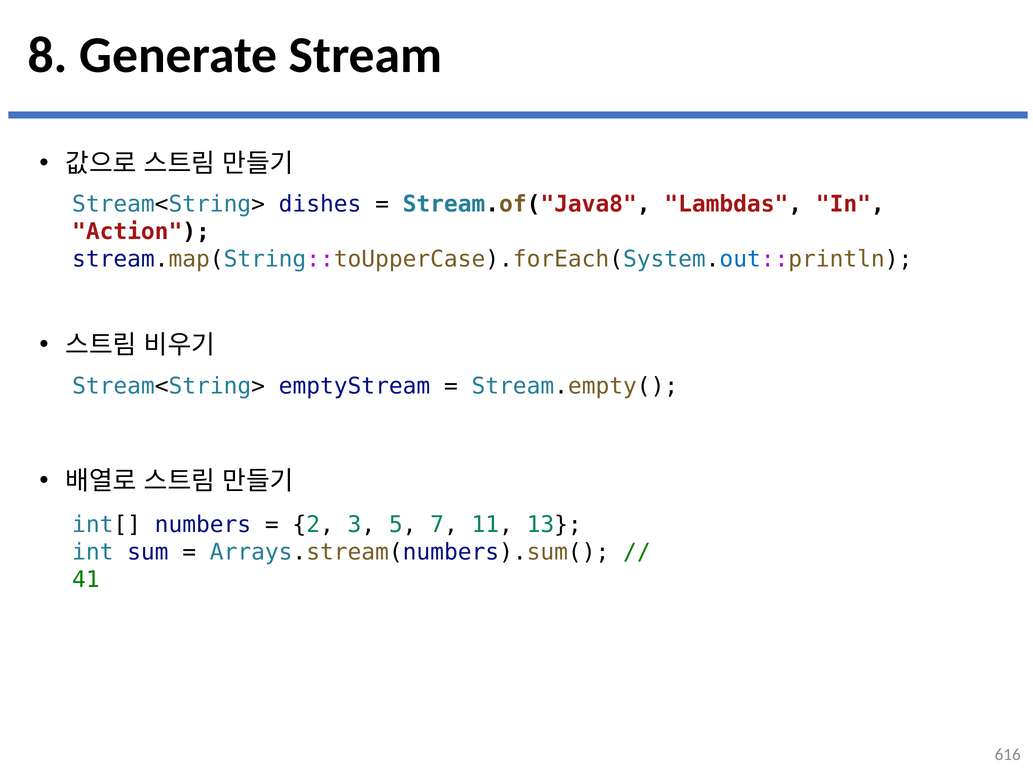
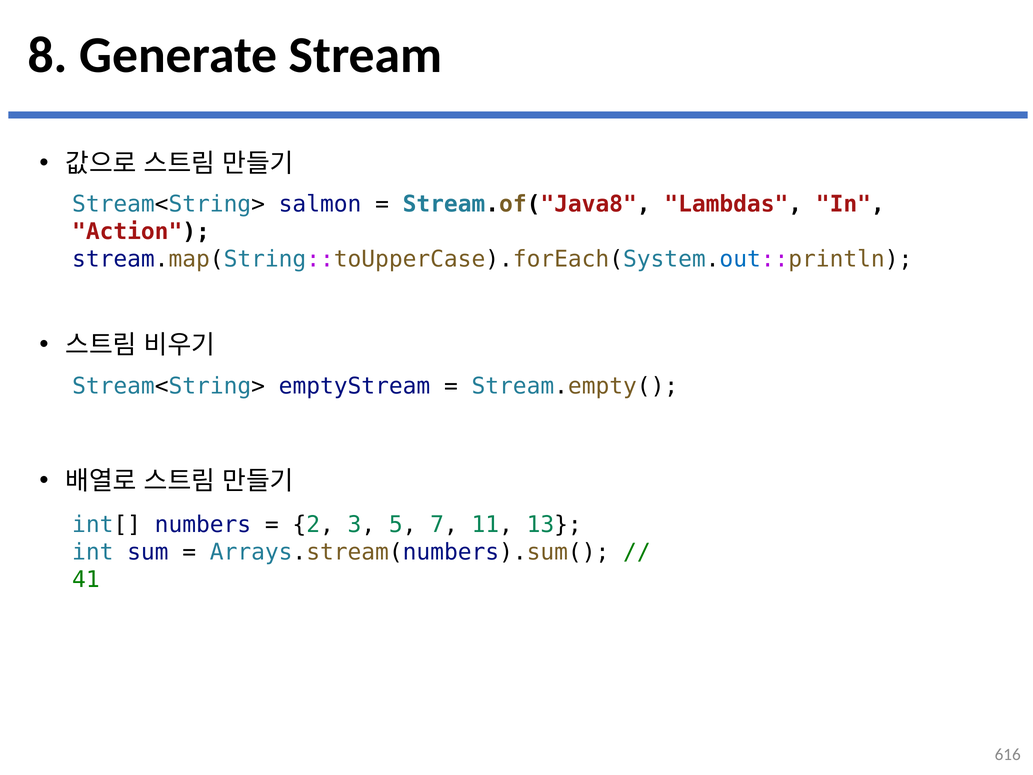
dishes: dishes -> salmon (320, 204)
